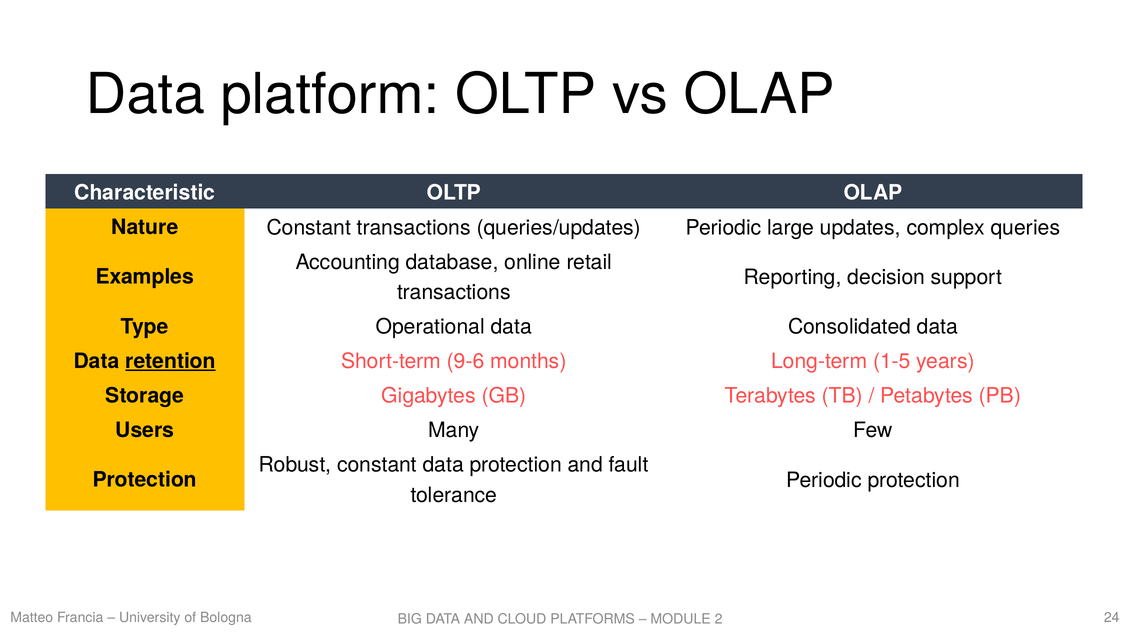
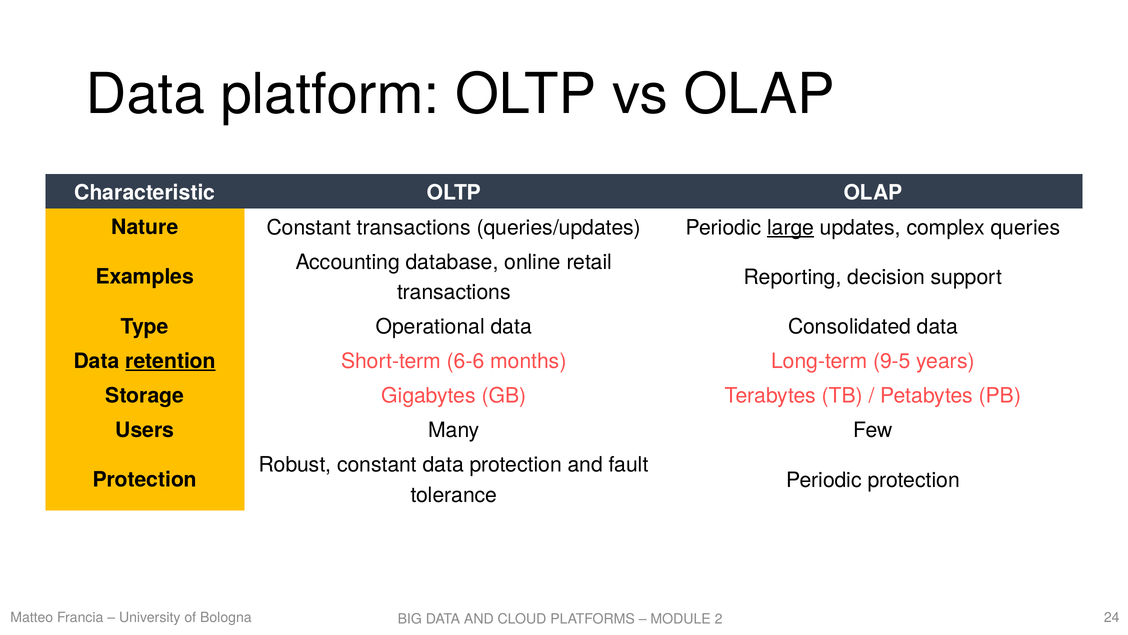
large underline: none -> present (791, 227)
9-6: 9-6 -> 6-6 (466, 361)
1-5: 1-5 -> 9-5 (892, 361)
